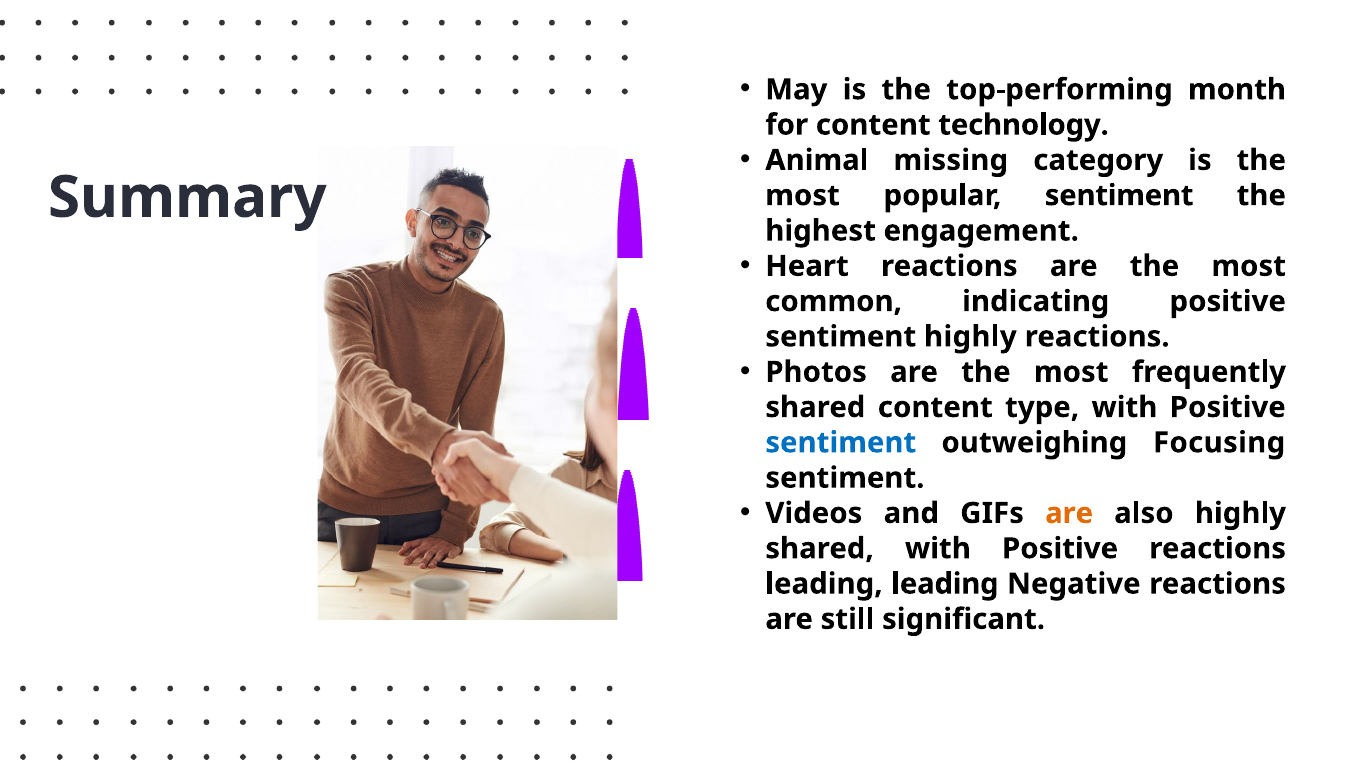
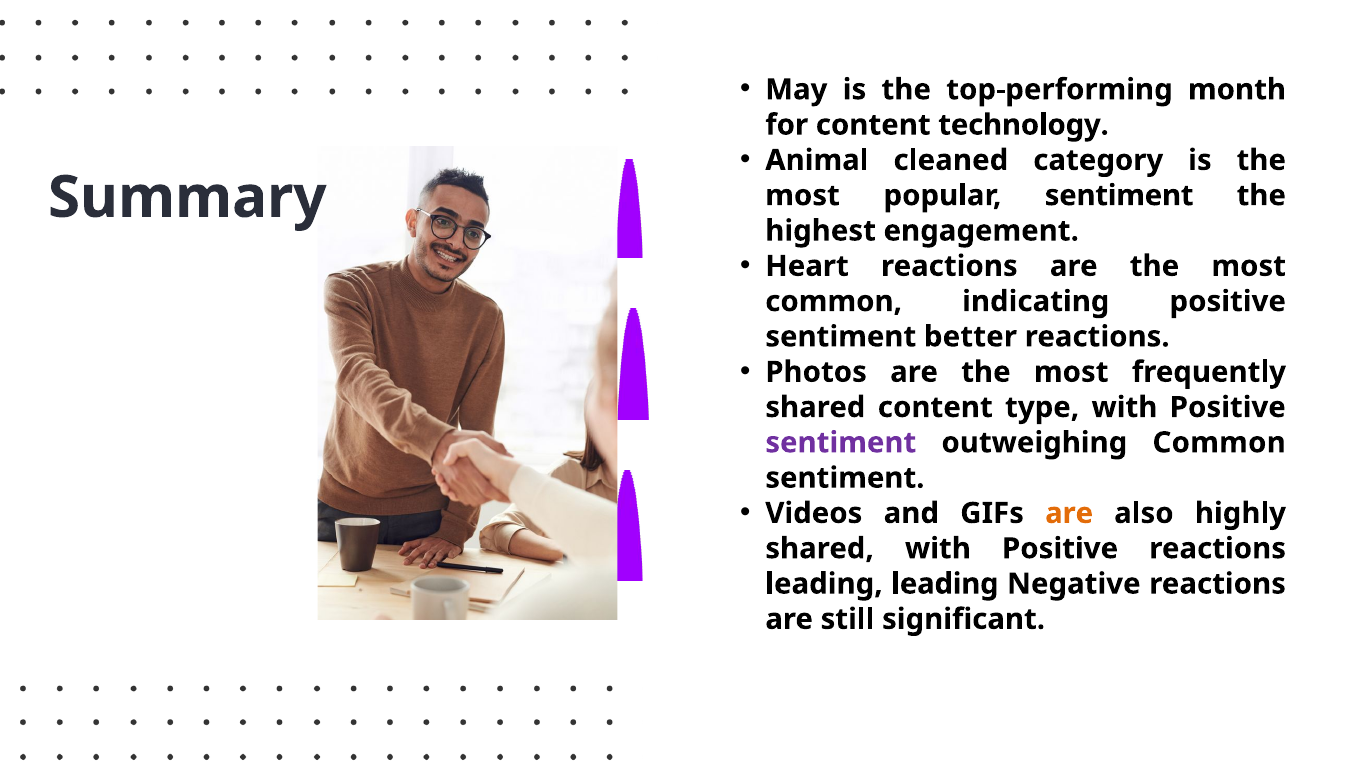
missing: missing -> cleaned (951, 160)
sentiment highly: highly -> better (970, 337)
sentiment colour: blue -> purple (841, 443)
outweighing Focusing: Focusing -> Common (1219, 443)
